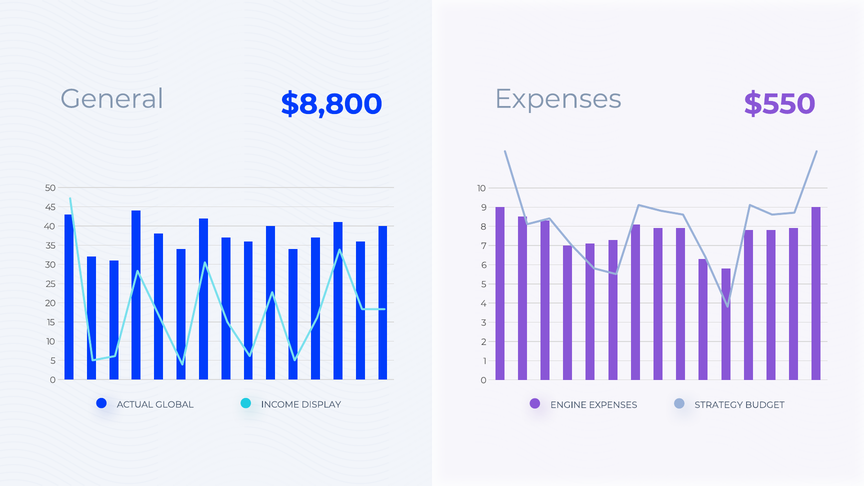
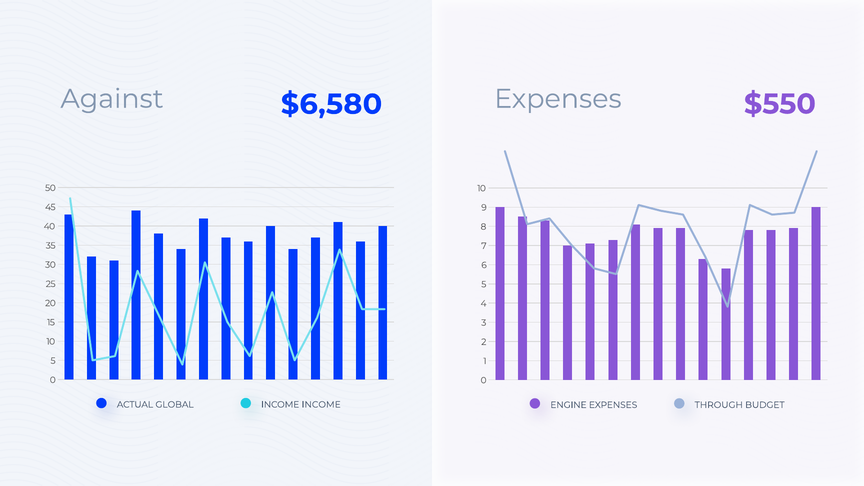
General: General -> Against (112, 99)
$8,800: $8,800 -> $6,580 (331, 104)
INCOME DISPLAY: DISPLAY -> INCOME (321, 405)
STRATEGY: STRATEGY -> THROUGH (719, 405)
